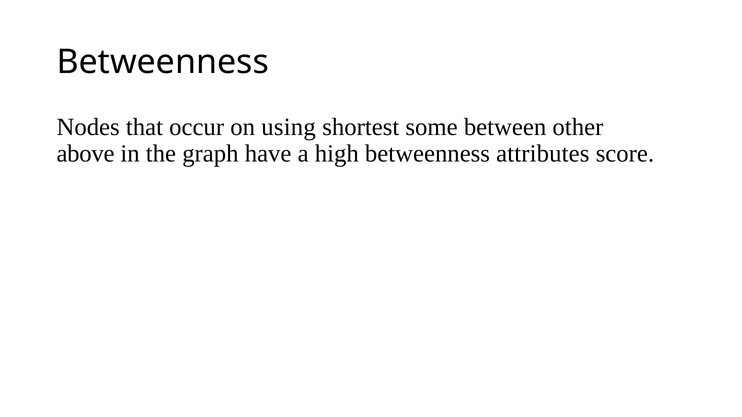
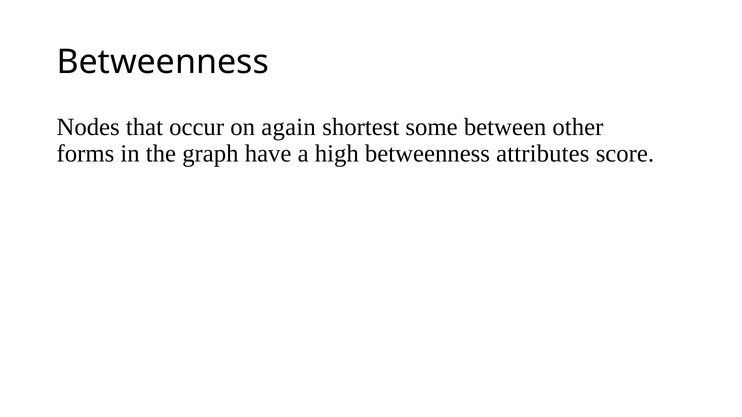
using: using -> again (289, 127)
above: above -> forms (85, 154)
